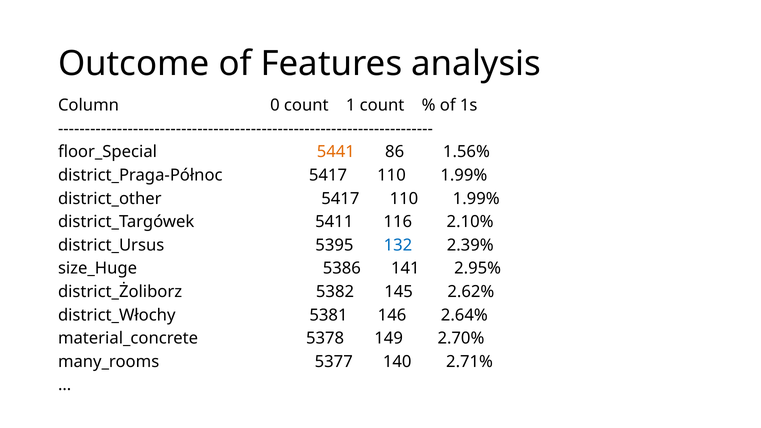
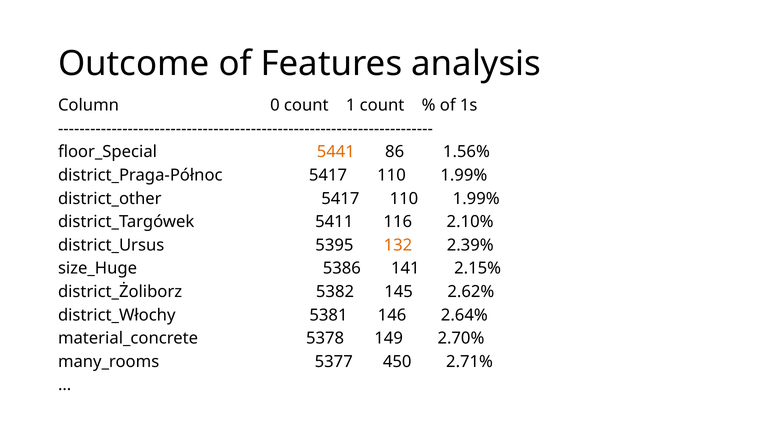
132 colour: blue -> orange (398, 245)
2.95%: 2.95% -> 2.15% (478, 269)
140: 140 -> 450 (397, 362)
